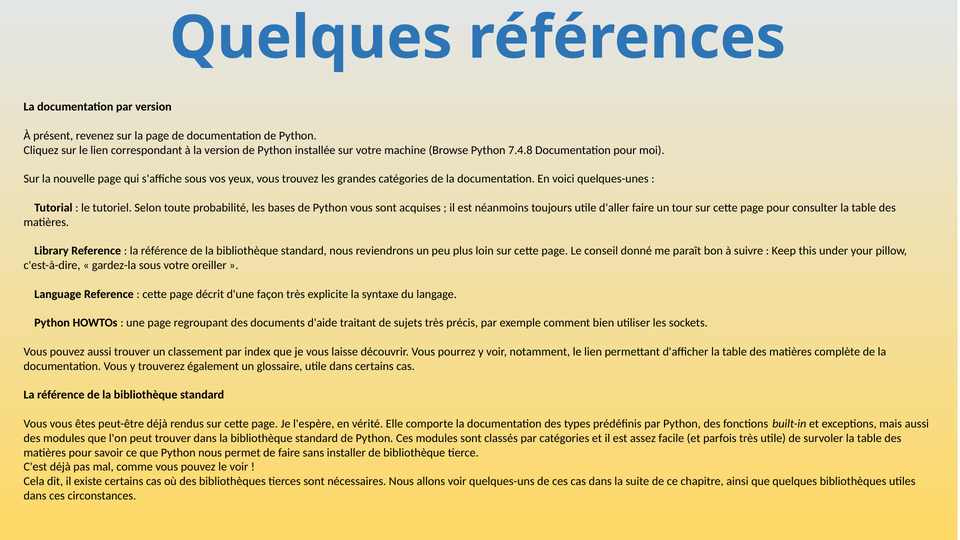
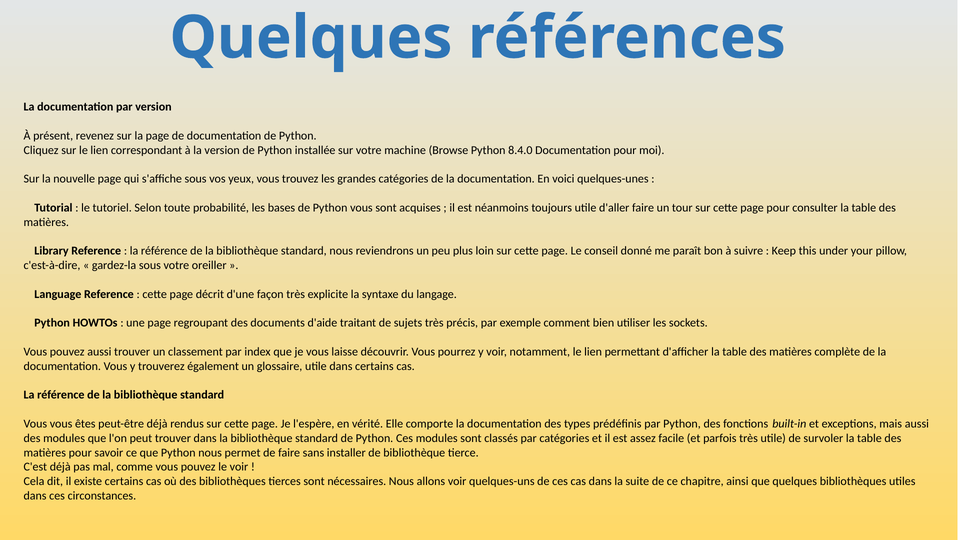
7.4.8: 7.4.8 -> 8.4.0 (520, 150)
